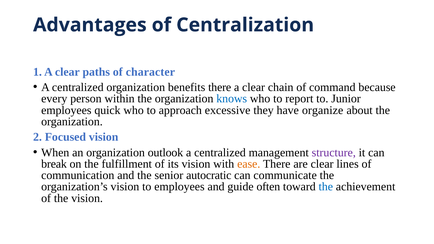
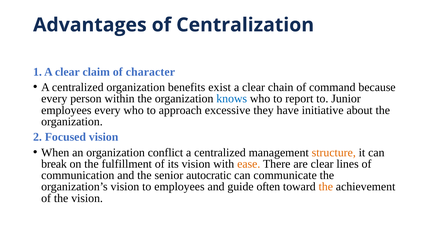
paths: paths -> claim (96, 72)
benefits there: there -> exist (220, 87)
employees quick: quick -> every (107, 110)
organize: organize -> initiative (323, 110)
outlook: outlook -> conflict (165, 153)
structure colour: purple -> orange (334, 153)
the colour: blue -> orange (326, 187)
